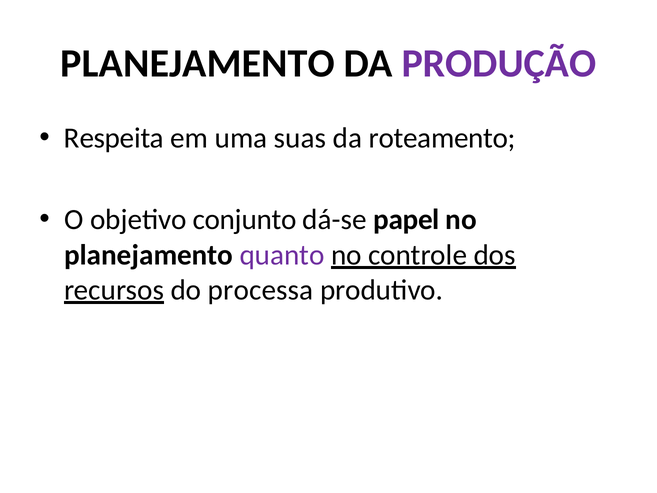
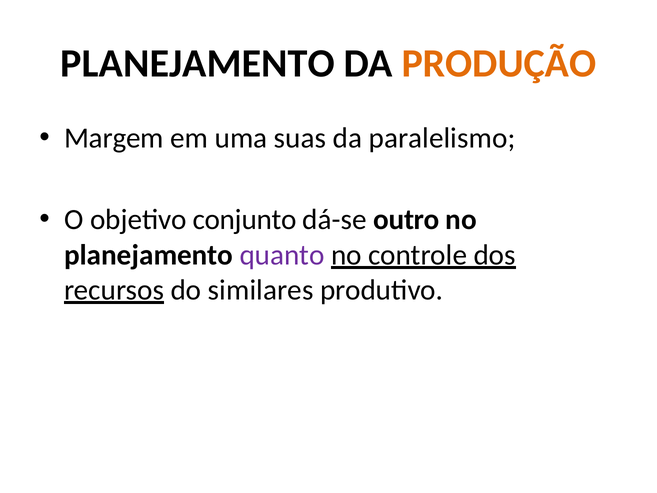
PRODUÇÃO colour: purple -> orange (499, 64)
Respeita: Respeita -> Margem (114, 138)
roteamento: roteamento -> paralelismo (442, 138)
papel: papel -> outro (406, 220)
processa: processa -> similares (261, 290)
